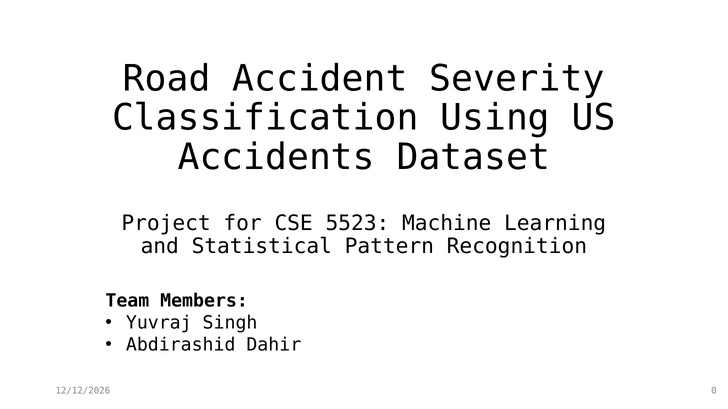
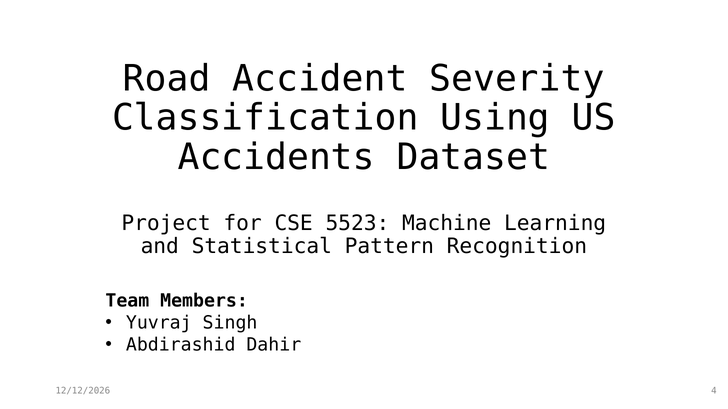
0: 0 -> 4 (714, 391)
